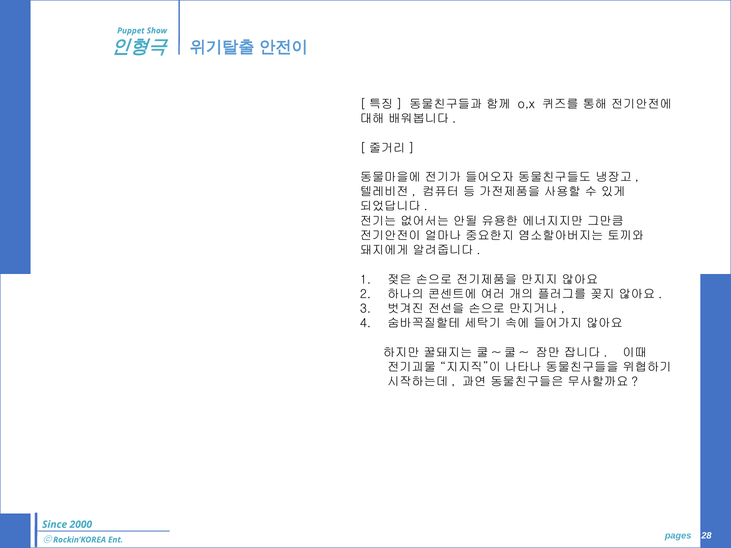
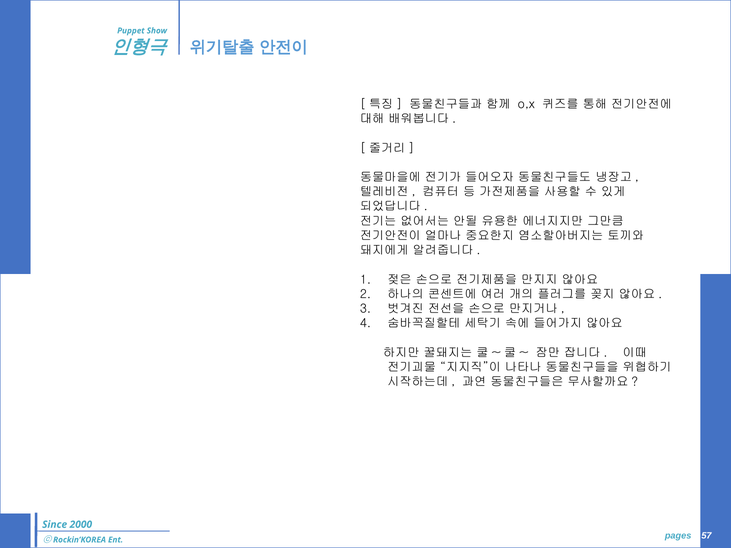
28: 28 -> 57 (706, 536)
